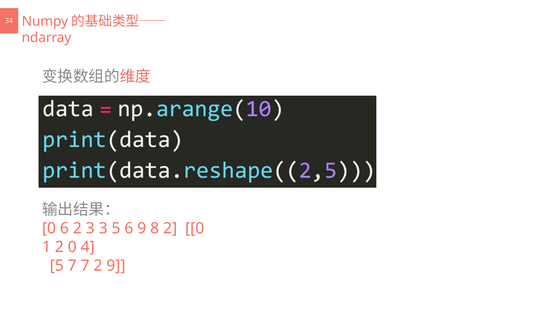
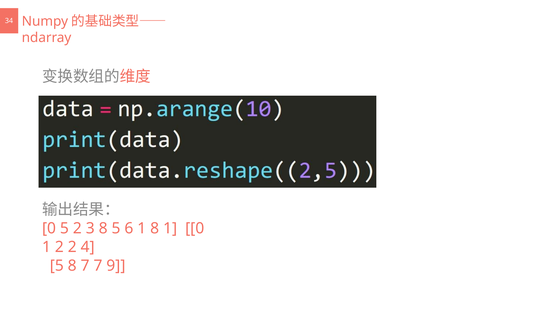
0 6: 6 -> 5 (64, 228)
3 3: 3 -> 8 (103, 228)
6 9: 9 -> 1 (142, 228)
8 2: 2 -> 1 (170, 228)
1 2 0: 0 -> 2 (72, 247)
5 7: 7 -> 8 (72, 265)
7 2: 2 -> 7 (98, 265)
